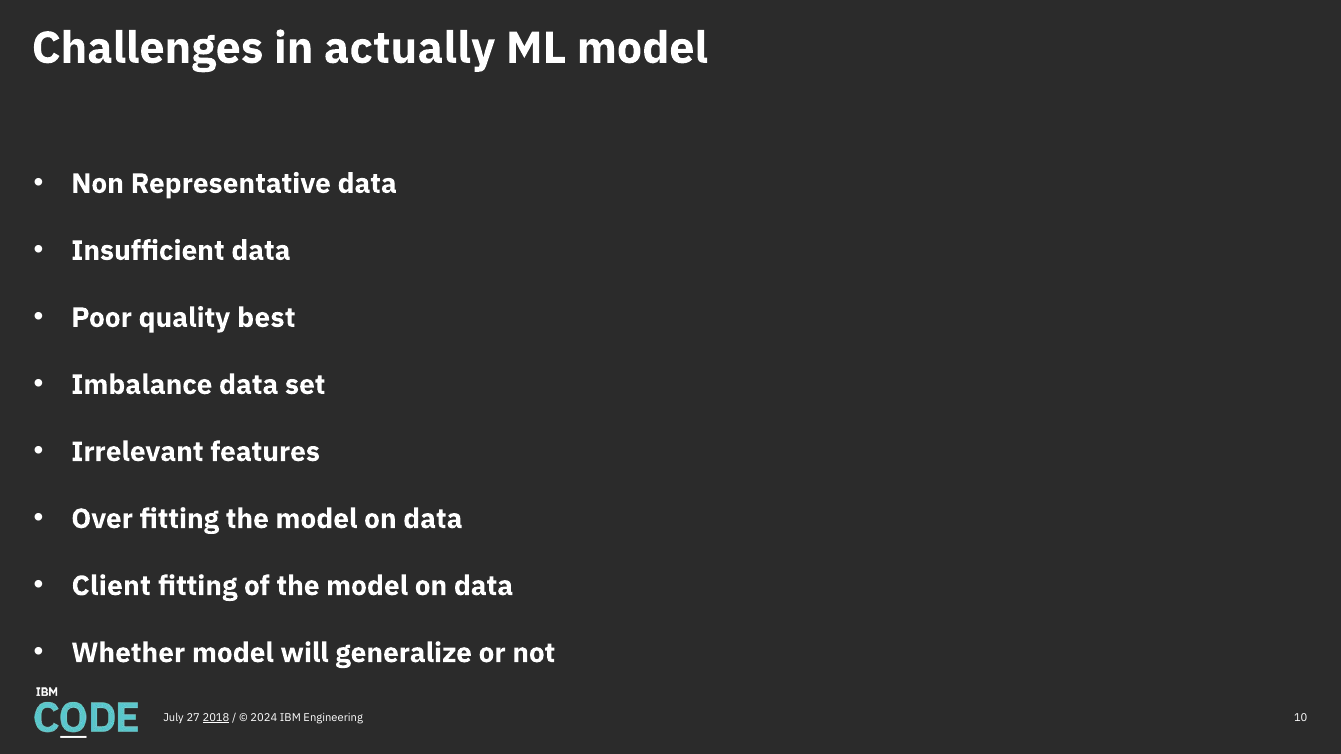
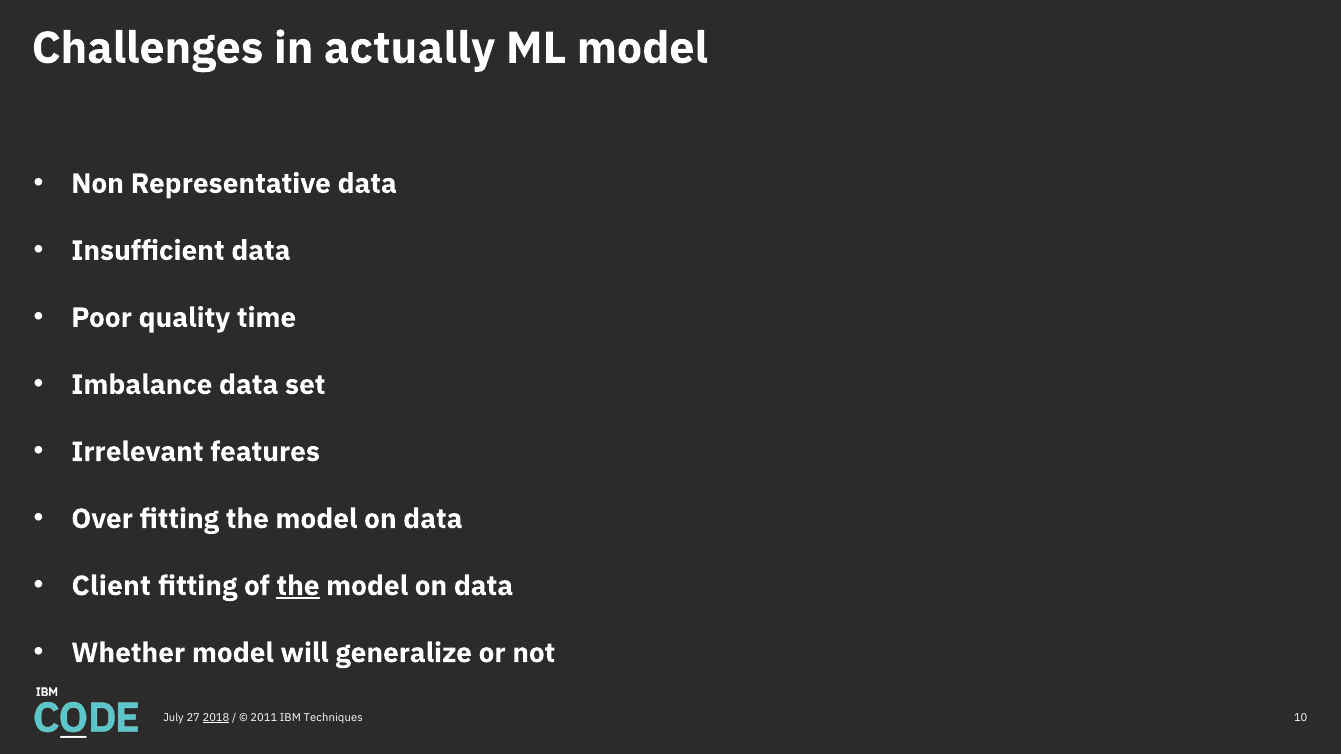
best: best -> time (267, 318)
the underline: none -> present (298, 586)
2024: 2024 -> 2011 (264, 718)
Engineering: Engineering -> Techniques (333, 718)
